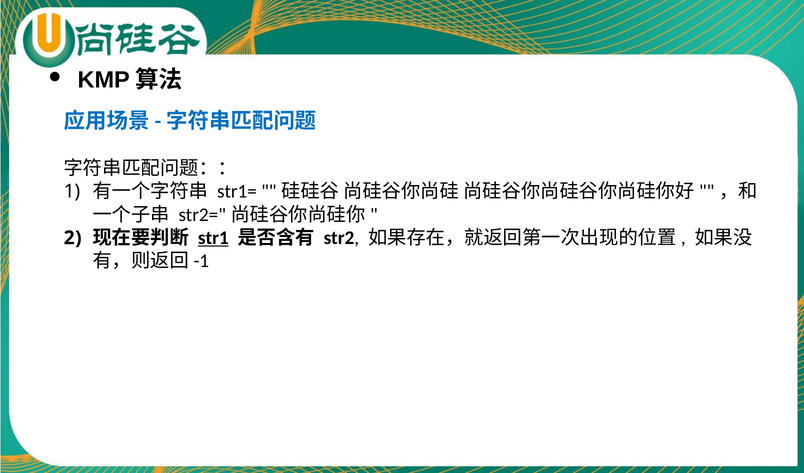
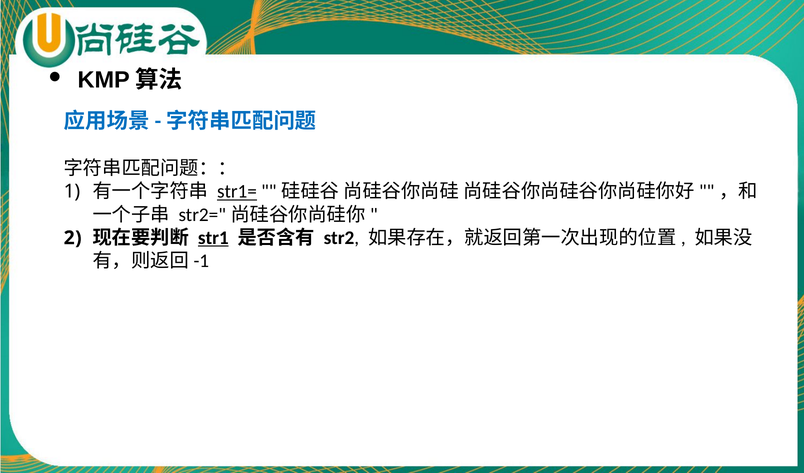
str1= underline: none -> present (237, 192)
